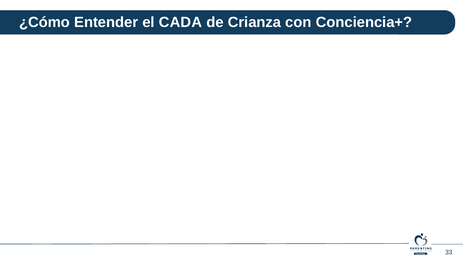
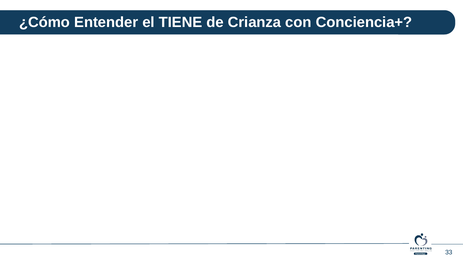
CADA: CADA -> TIENE (181, 22)
